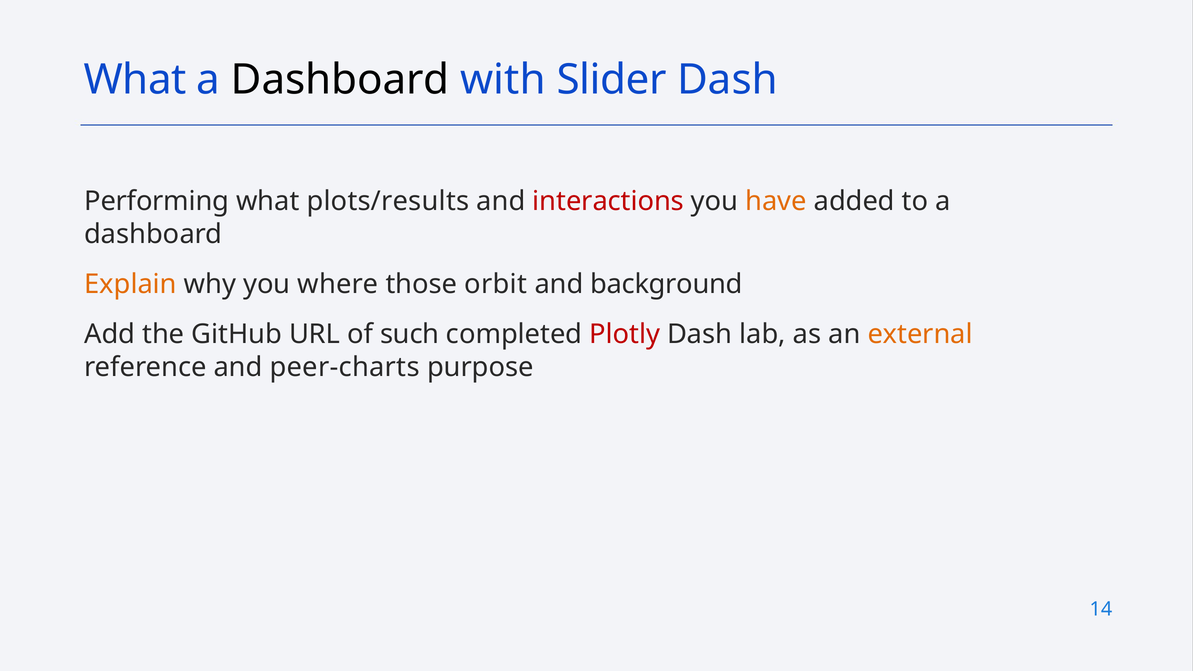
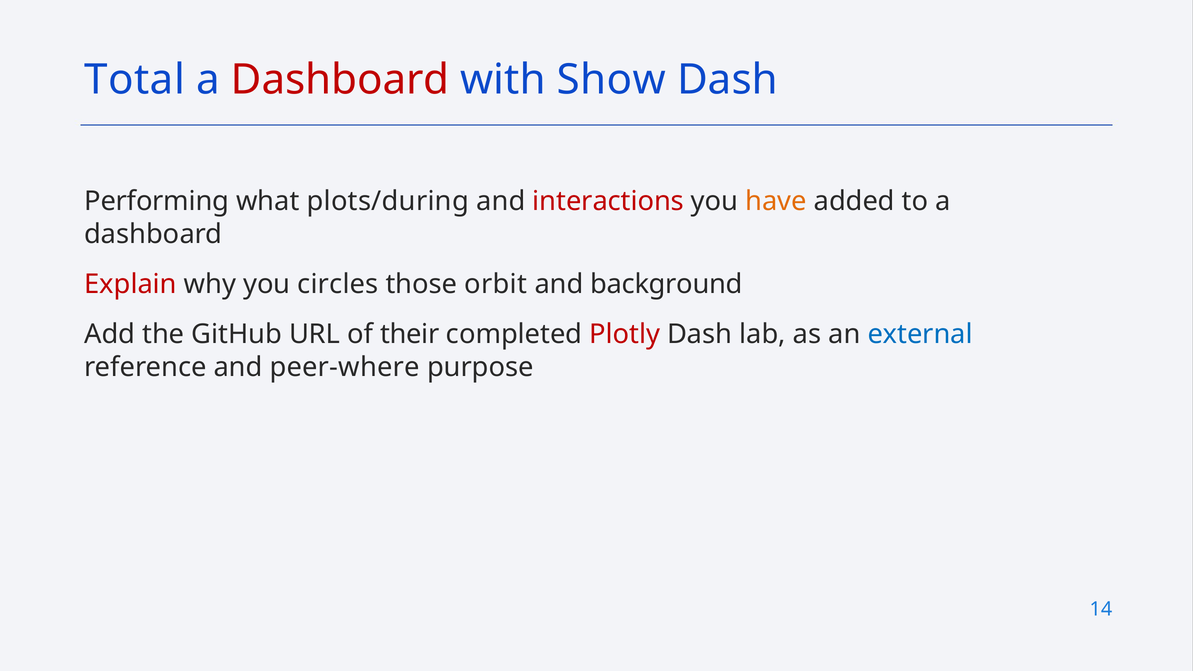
What: What -> Total (135, 80)
Dashboard colour: black -> red (340, 80)
Slider: Slider -> Show (611, 80)
plots/results: plots/results -> plots/during (388, 201)
Explain colour: orange -> red (131, 284)
where: where -> circles (338, 284)
such: such -> their (410, 334)
external colour: orange -> blue (920, 334)
peer-charts: peer-charts -> peer-where (345, 367)
